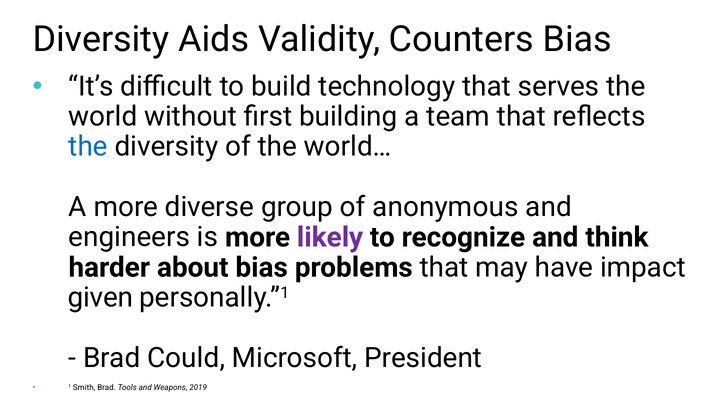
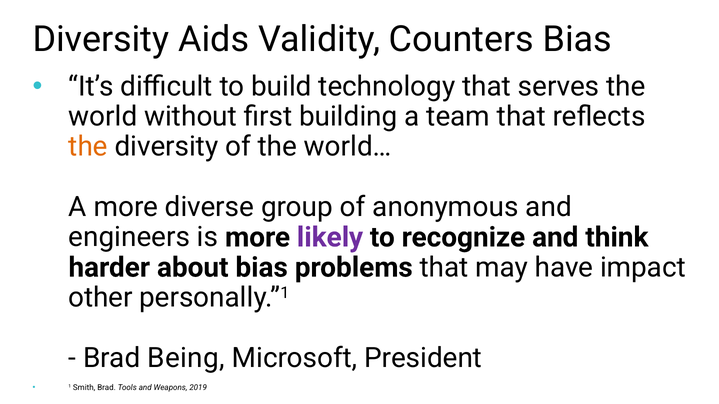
the colour: blue -> orange (88, 147)
given: given -> other (100, 298)
Could: Could -> Being (186, 358)
